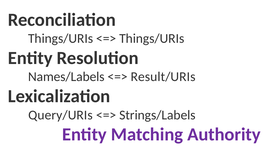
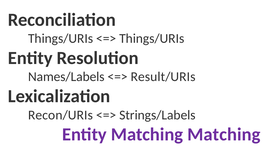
Query/URIs: Query/URIs -> Recon/URIs (61, 115)
Matching Authority: Authority -> Matching (224, 135)
